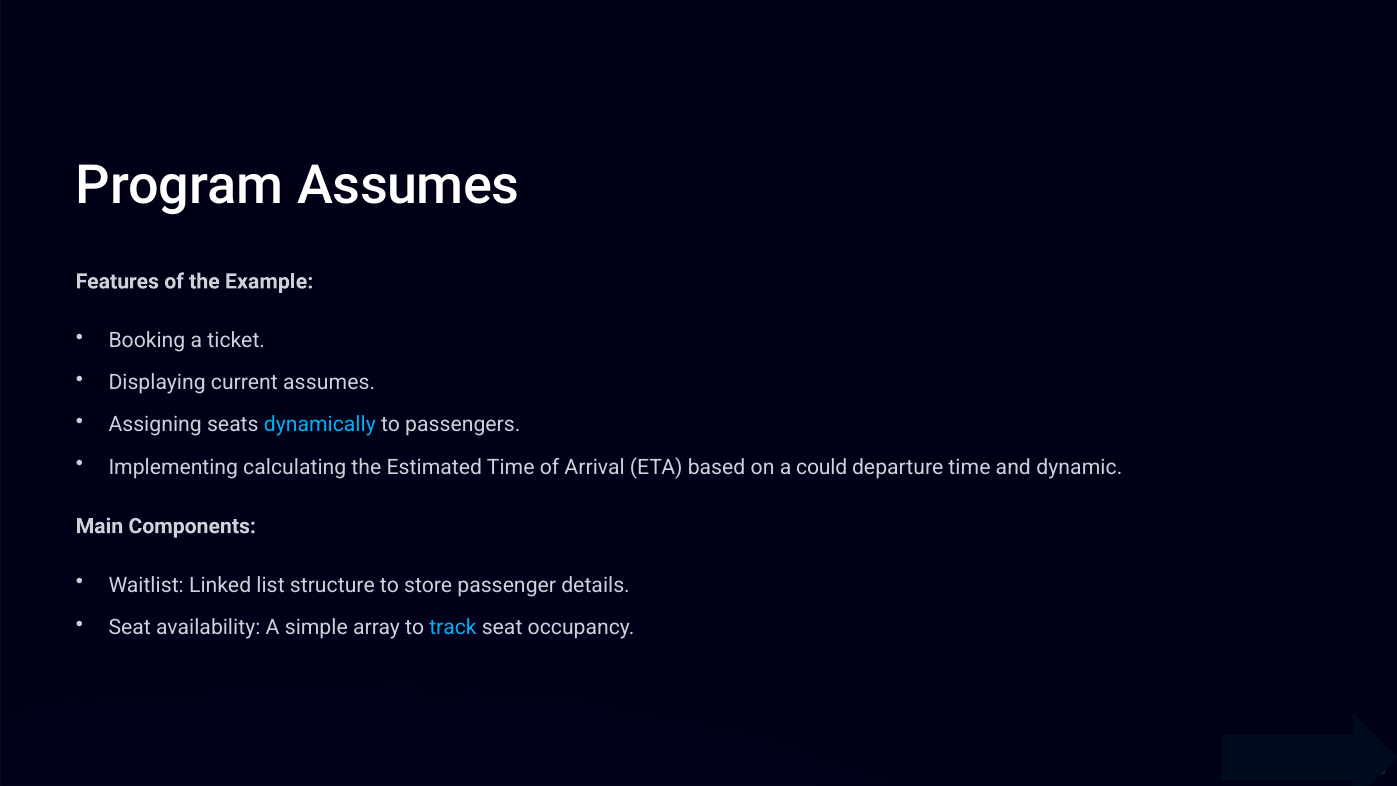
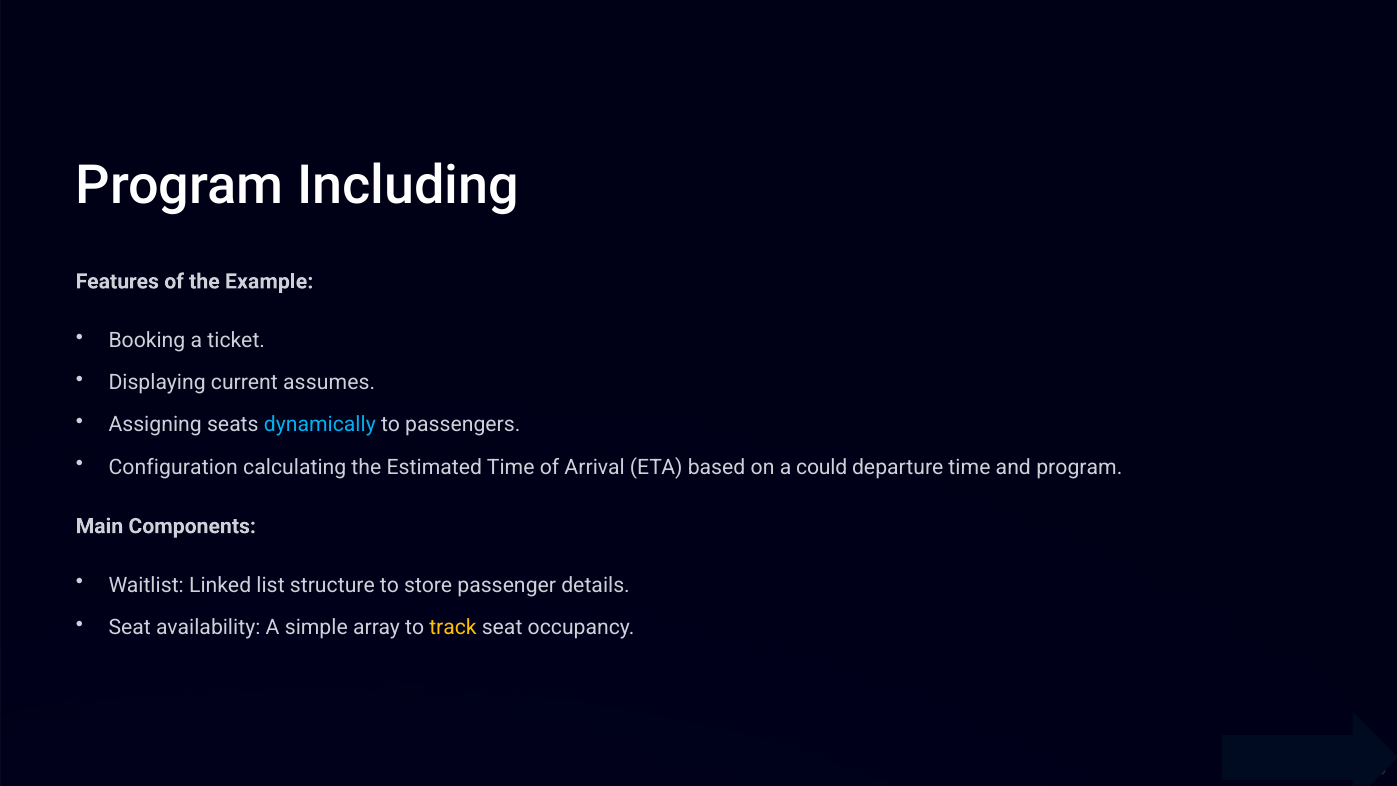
Program Assumes: Assumes -> Including (408, 186)
Implementing: Implementing -> Configuration (173, 467)
and dynamic: dynamic -> program (1079, 467)
track colour: light blue -> yellow (453, 627)
